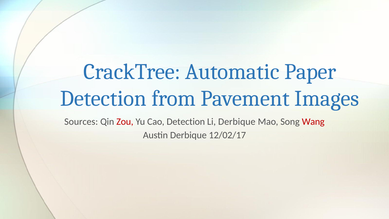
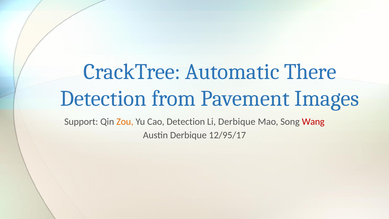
Paper: Paper -> There (310, 72)
Sources: Sources -> Support (81, 122)
Zou colour: red -> orange (125, 122)
12/02/17: 12/02/17 -> 12/95/17 (227, 135)
